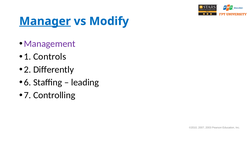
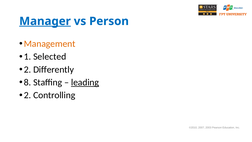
Modify: Modify -> Person (109, 21)
Management colour: purple -> orange (50, 44)
Controls: Controls -> Selected (50, 57)
6: 6 -> 8 (28, 82)
leading underline: none -> present (85, 82)
7: 7 -> 2 (28, 95)
